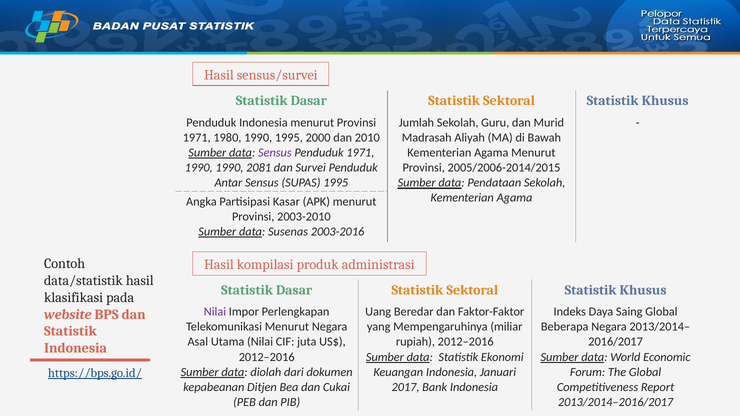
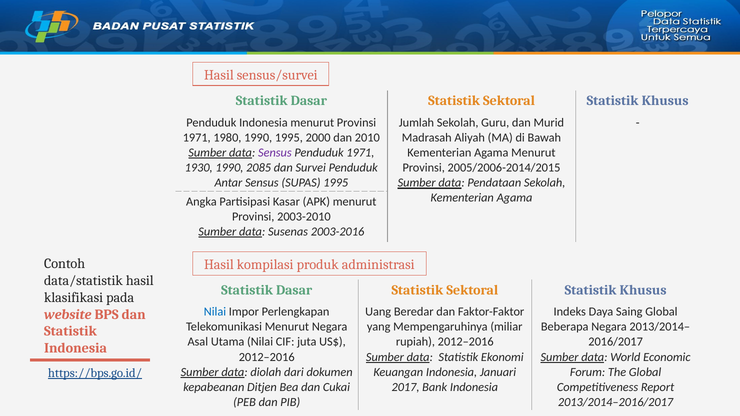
1990: 1990 -> 1930 (199, 168)
2081: 2081 -> 2085 (259, 168)
Nilai colour: purple -> blue (215, 312)
